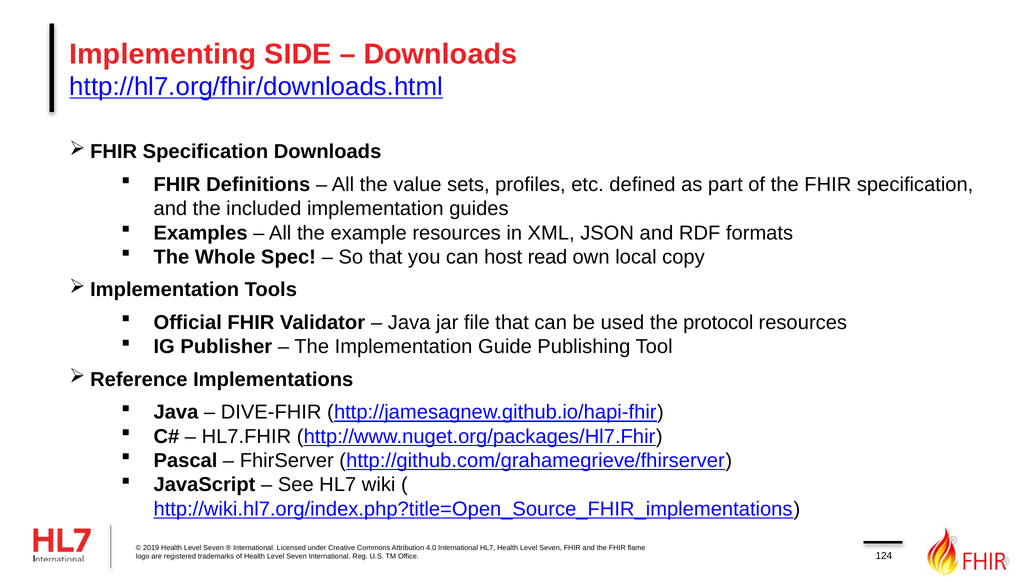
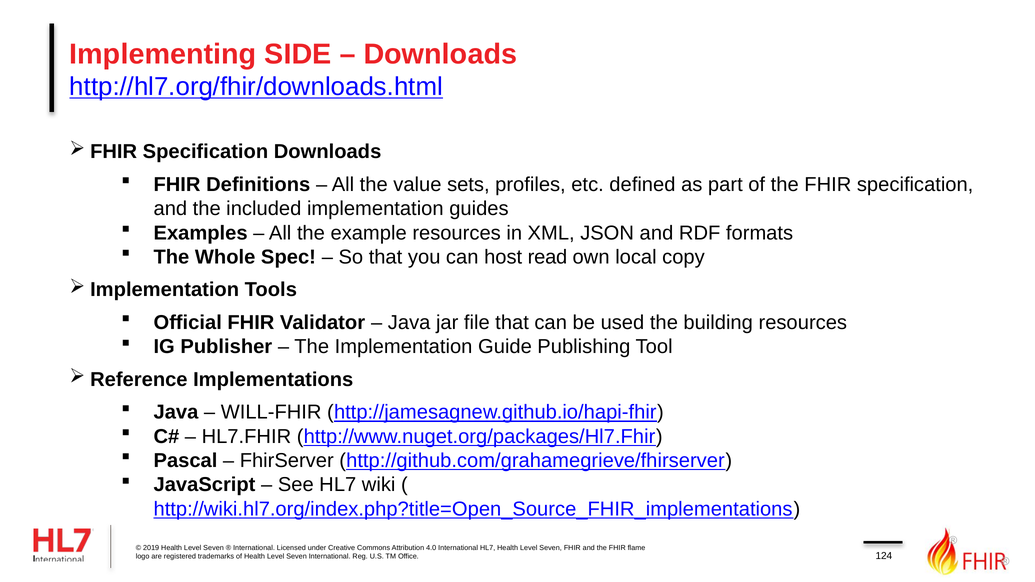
protocol: protocol -> building (718, 323)
DIVE-FHIR: DIVE-FHIR -> WILL-FHIR (271, 412)
